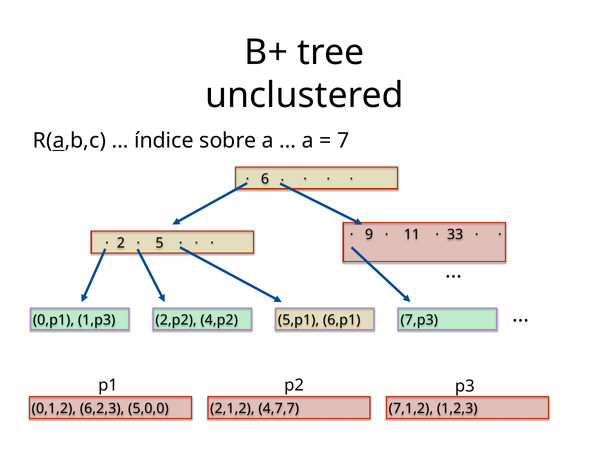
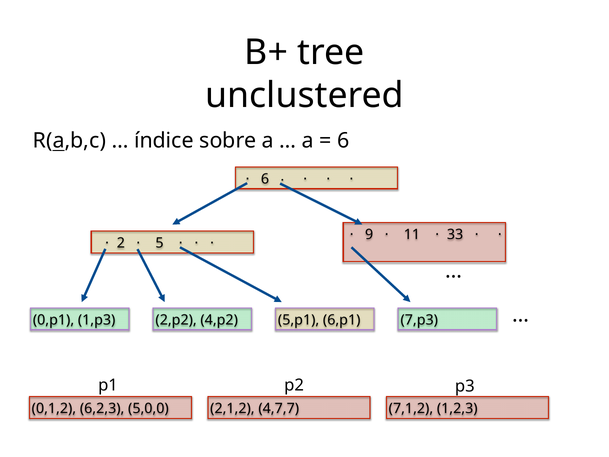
7: 7 -> 6 (343, 141)
